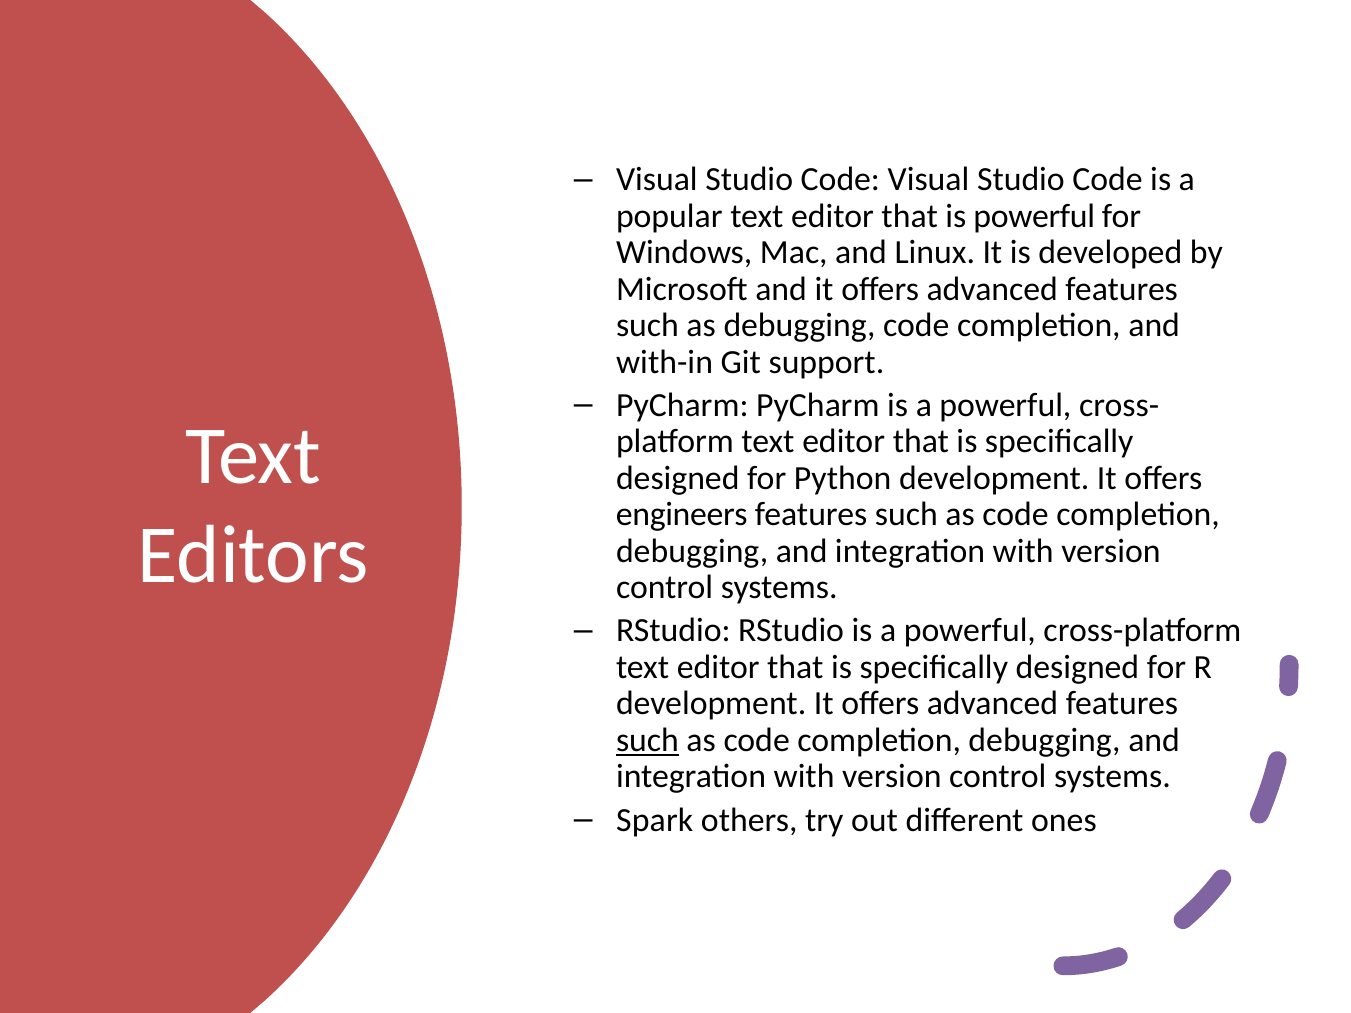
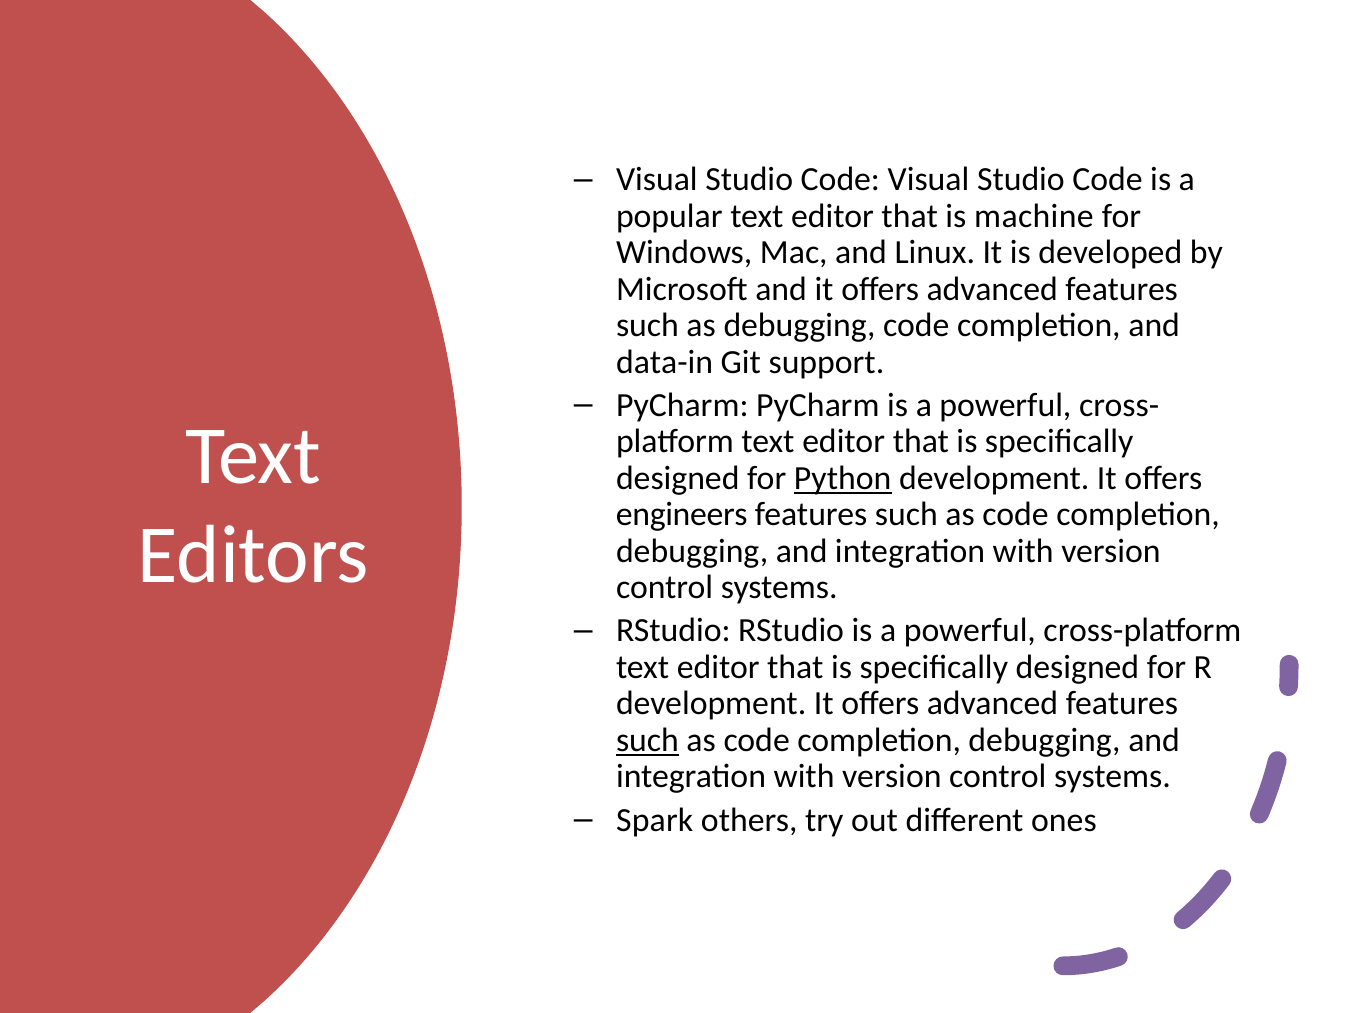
is powerful: powerful -> machine (1034, 216)
with-in: with-in -> data-in (665, 362)
Python underline: none -> present (843, 478)
